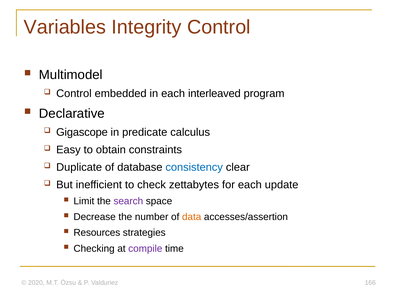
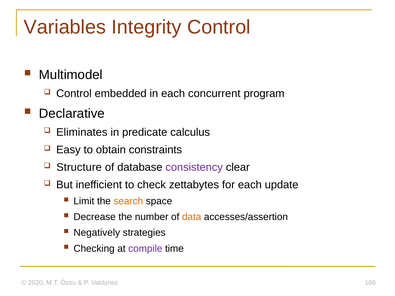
interleaved: interleaved -> concurrent (214, 94)
Gigascope: Gigascope -> Eliminates (82, 132)
Duplicate: Duplicate -> Structure (79, 167)
consistency colour: blue -> purple (194, 167)
search colour: purple -> orange (128, 201)
Resources: Resources -> Negatively (97, 233)
